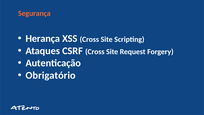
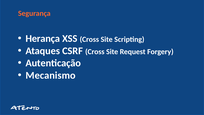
Obrigatório: Obrigatório -> Mecanismo (51, 75)
